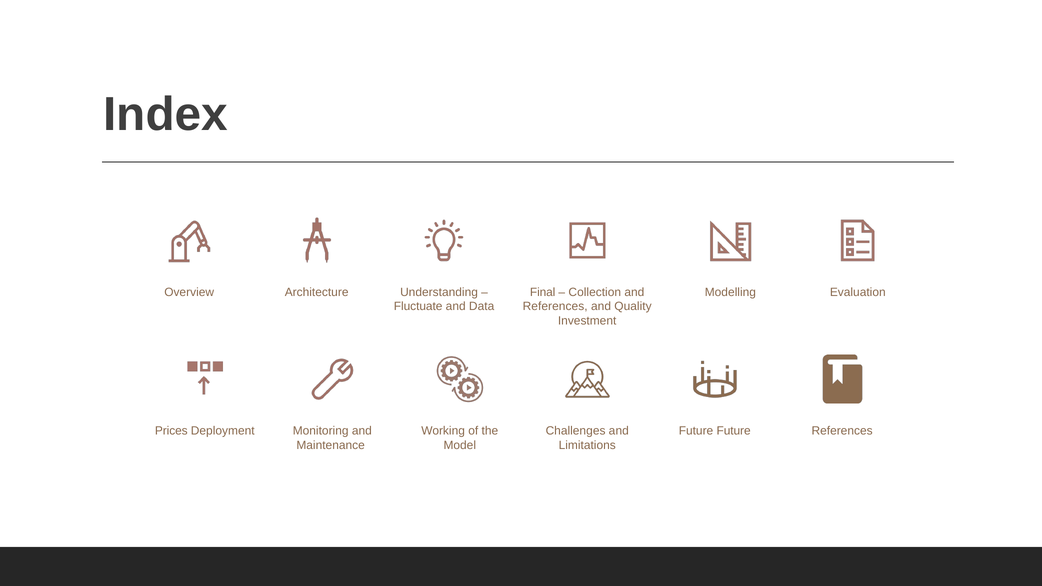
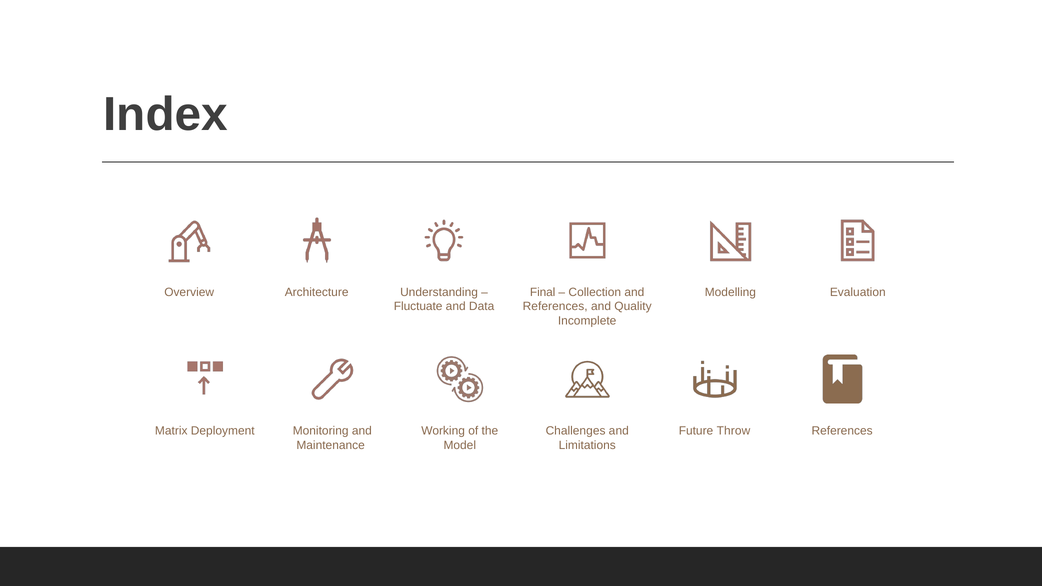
Investment: Investment -> Incomplete (587, 321)
Prices: Prices -> Matrix (171, 431)
Future Future: Future -> Throw (734, 431)
